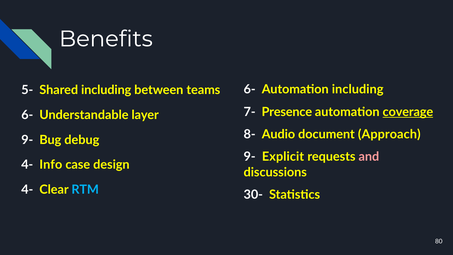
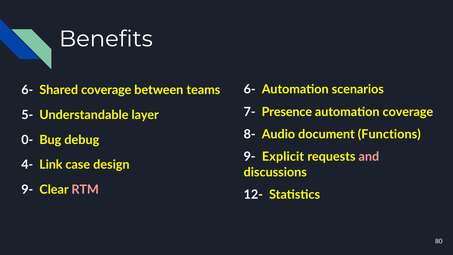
Automation including: including -> scenarios (358, 89)
5-: 5- -> 6- (27, 90)
Shared including: including -> coverage (106, 90)
coverage underline: present -> none (408, 112)
6-: 6- -> 5- (27, 115)
Approach: Approach -> Functions (389, 134)
9-: 9- -> 0- (27, 140)
Info: Info -> Link (51, 165)
4-: 4- -> 9- (27, 190)
RTM colour: light blue -> pink (85, 190)
30-: 30- -> 12- (253, 195)
